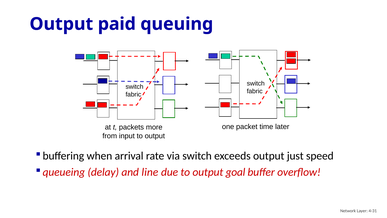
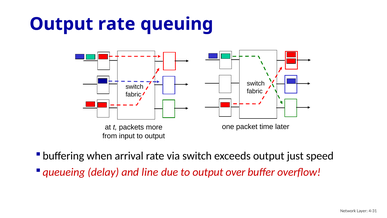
Output paid: paid -> rate (117, 24)
goal: goal -> over (235, 172)
